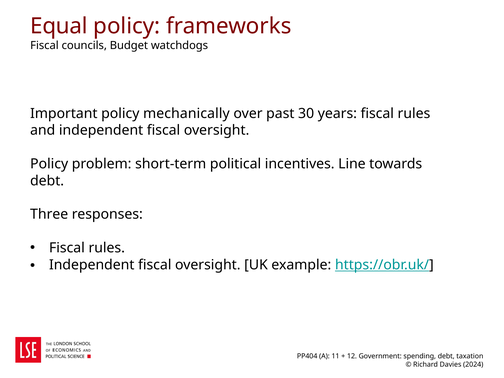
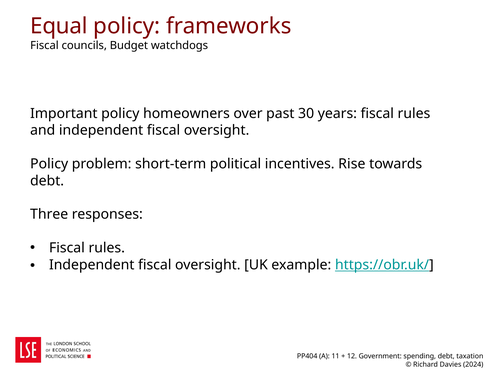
mechanically: mechanically -> homeowners (186, 113)
Line: Line -> Rise (352, 164)
